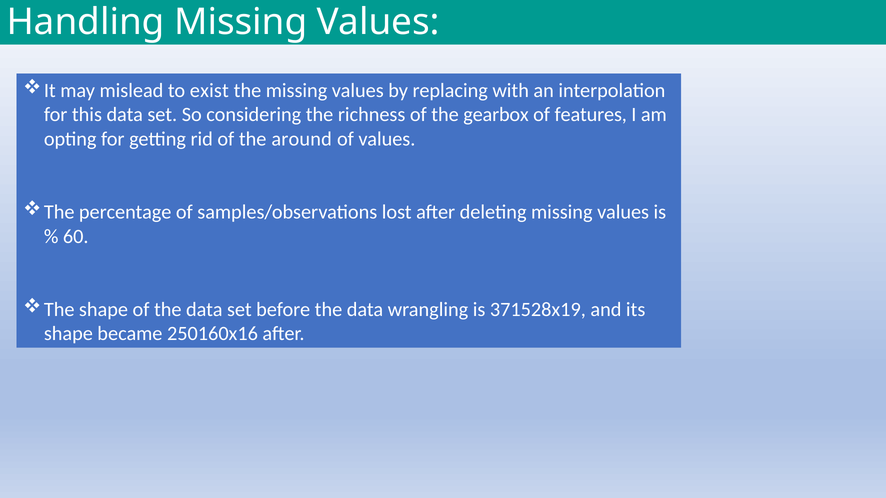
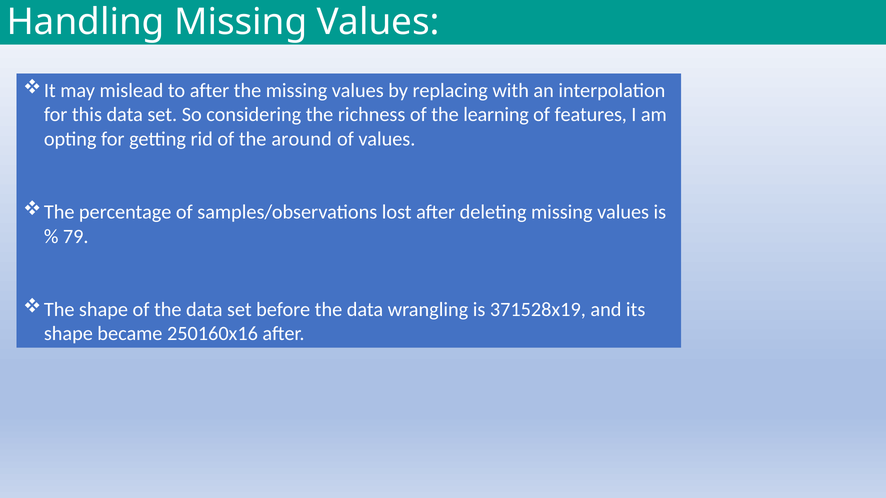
to exist: exist -> after (210, 90)
gearbox: gearbox -> learning (496, 115)
60: 60 -> 79 (76, 237)
